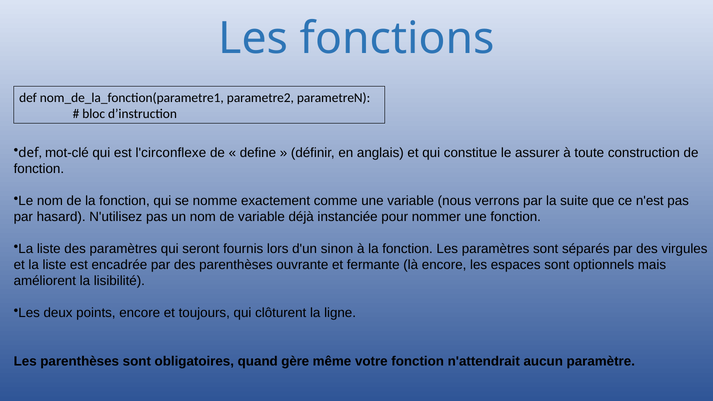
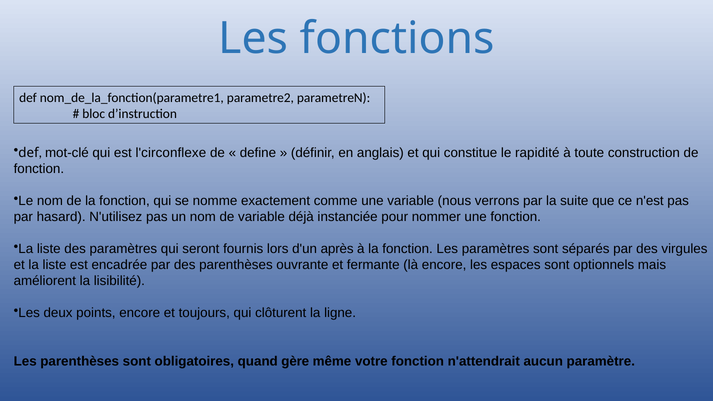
assurer: assurer -> rapidité (537, 153)
sinon: sinon -> après (337, 249)
